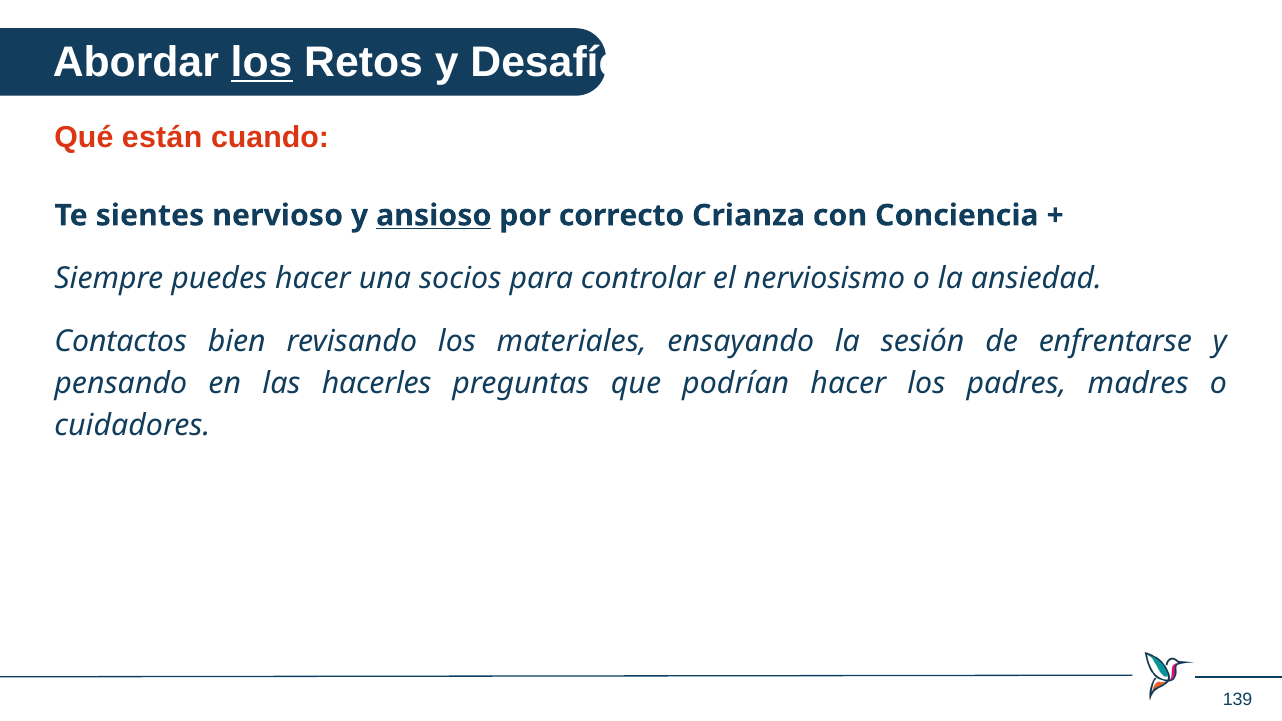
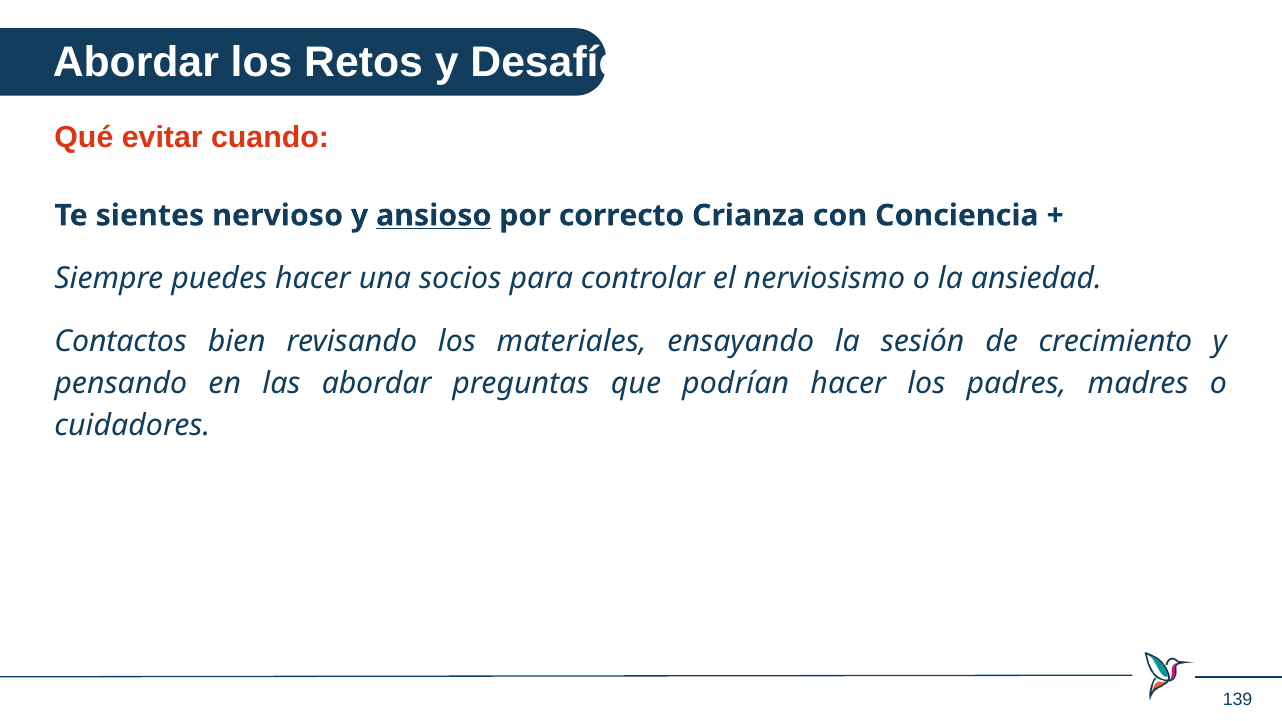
los underline: present -> none (262, 63)
están: están -> evitar (162, 137)
enfrentarse: enfrentarse -> crecimiento (1115, 342)
las hacerles: hacerles -> abordar (377, 383)
